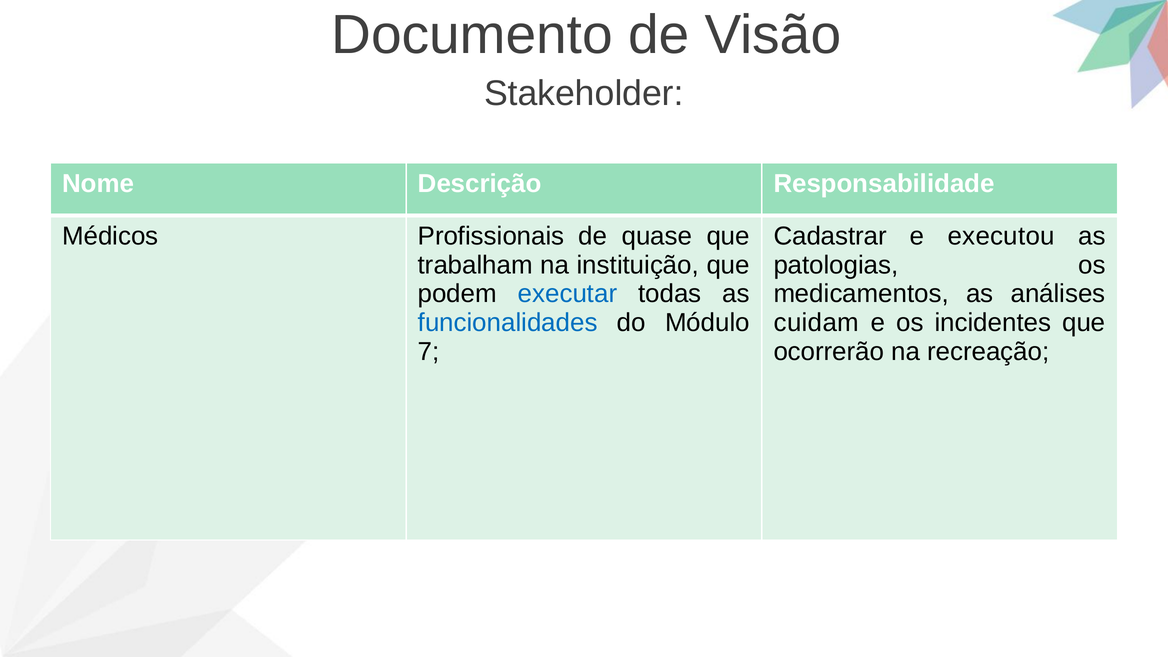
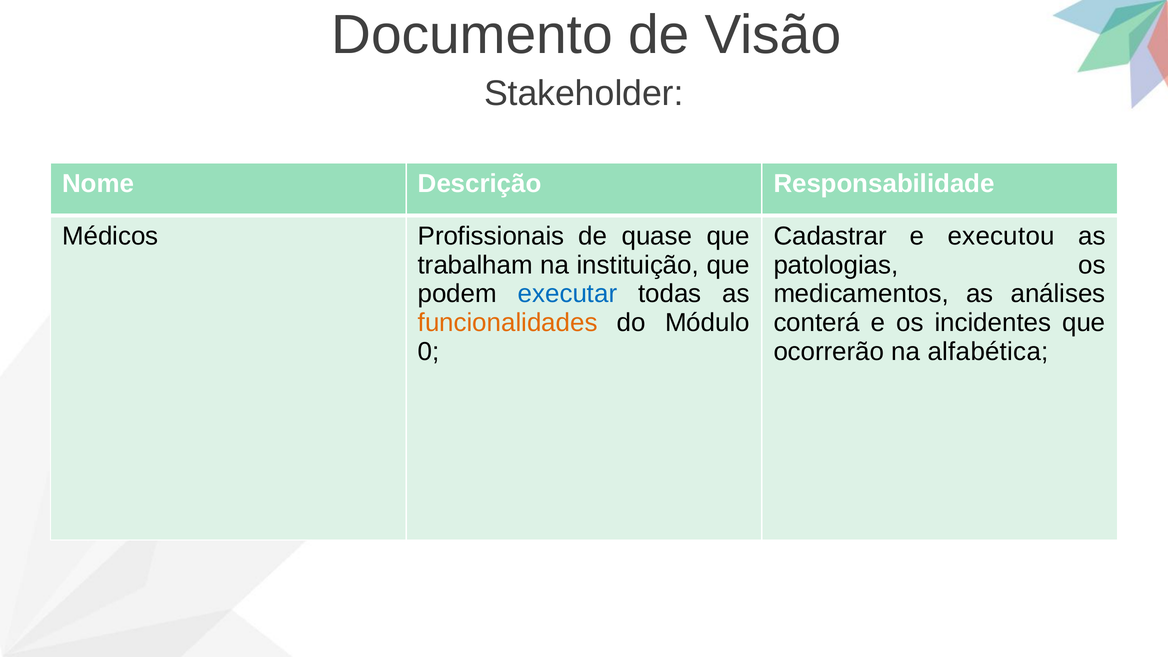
funcionalidades colour: blue -> orange (508, 323)
cuidam: cuidam -> conterá (817, 323)
7: 7 -> 0 (429, 351)
recreação: recreação -> alfabética (988, 351)
